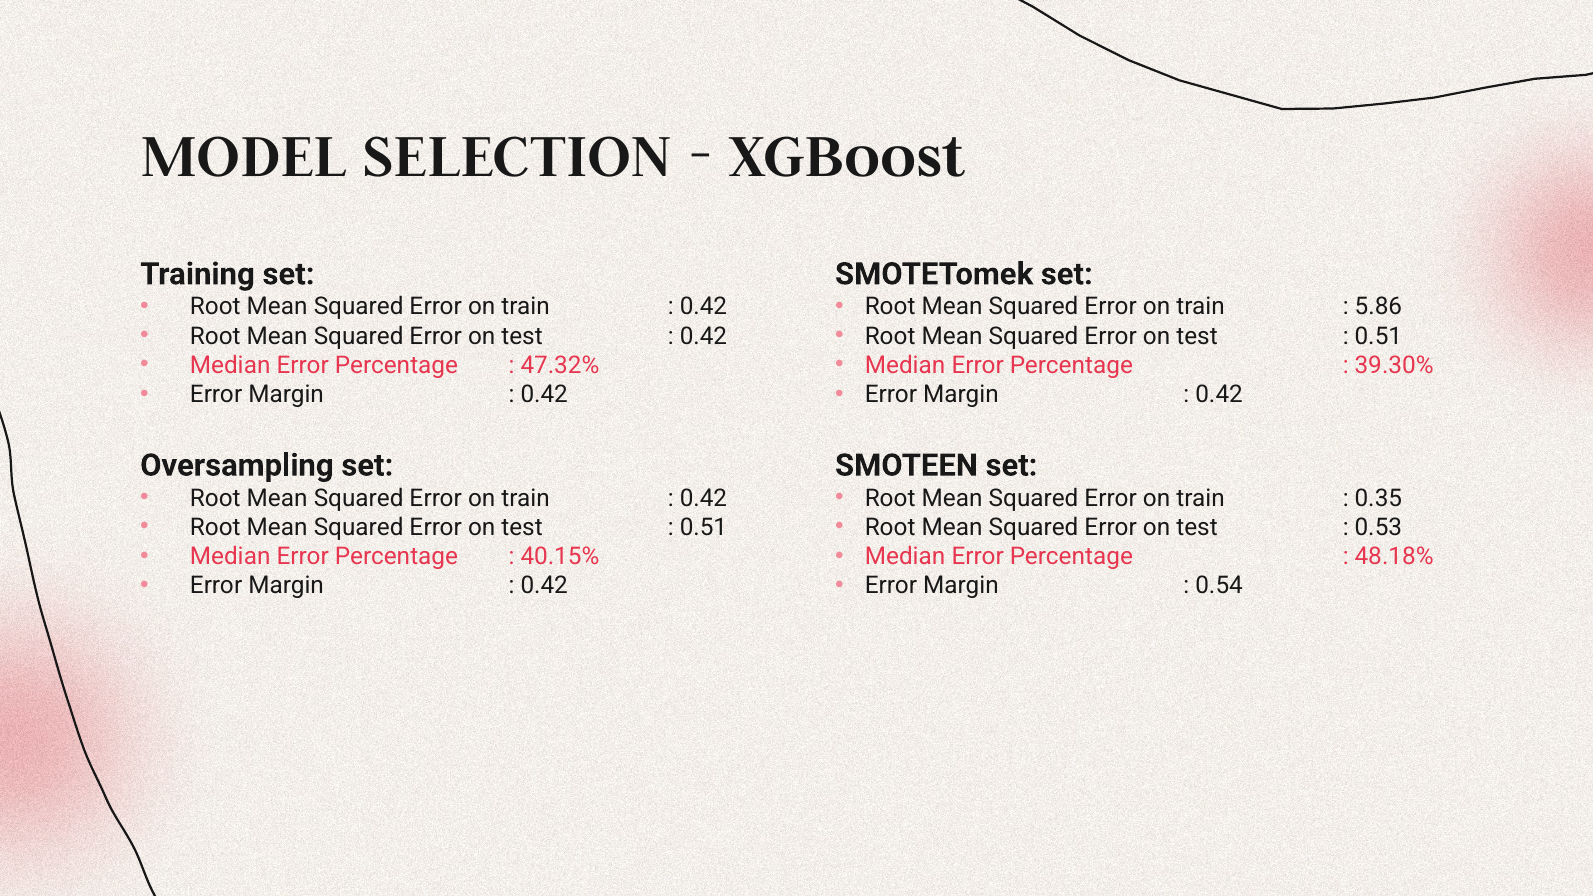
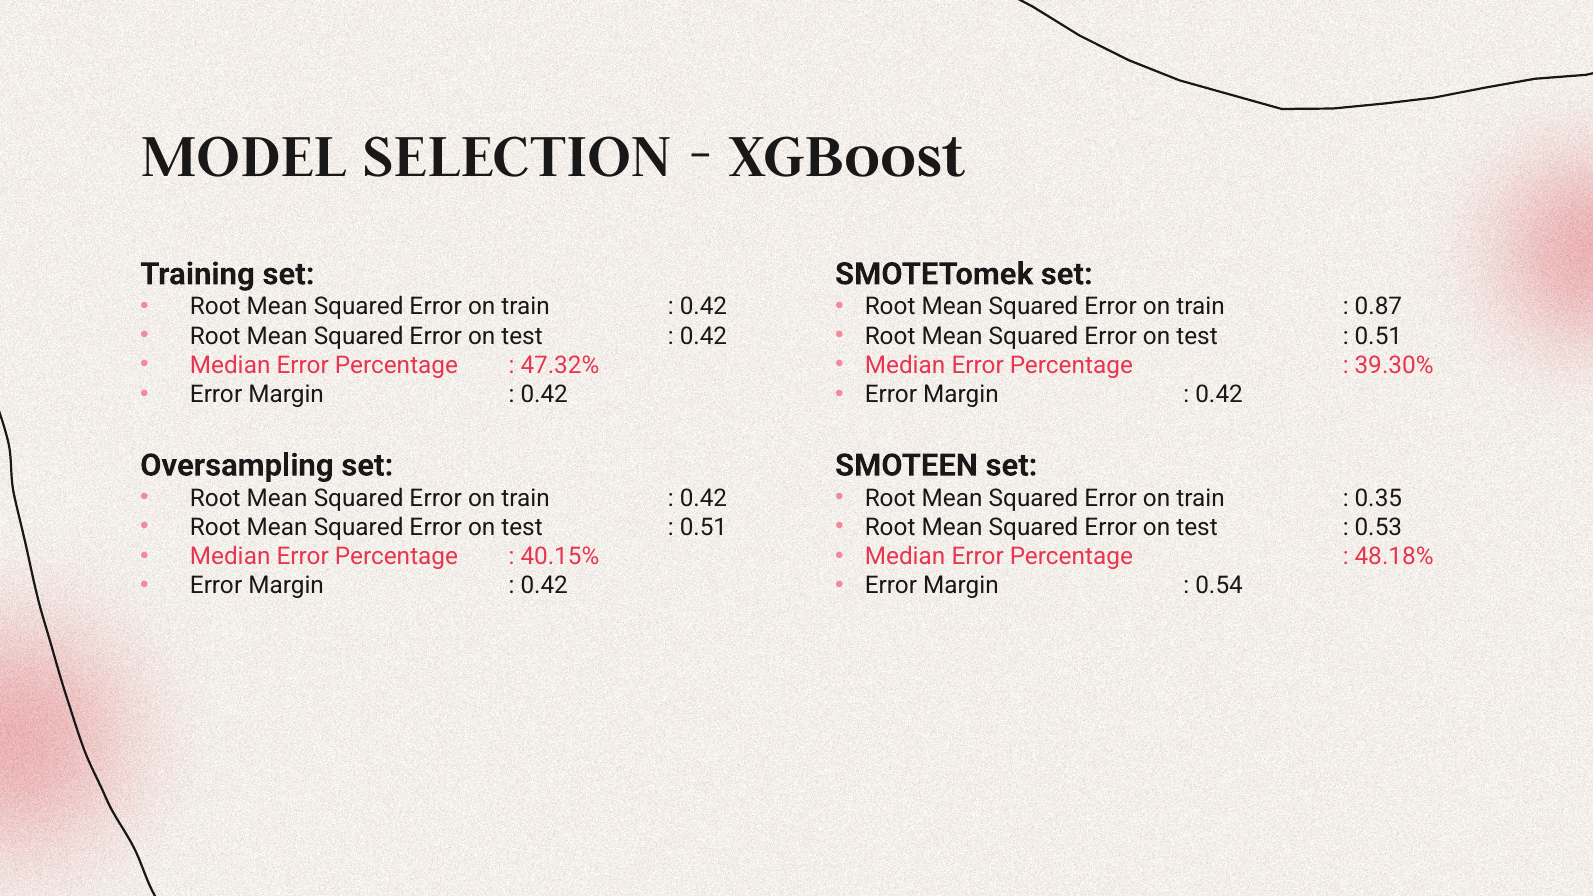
5.86: 5.86 -> 0.87 (1378, 307)
